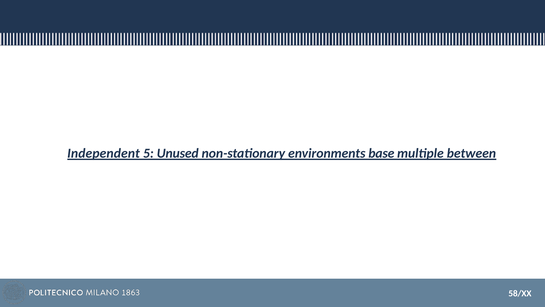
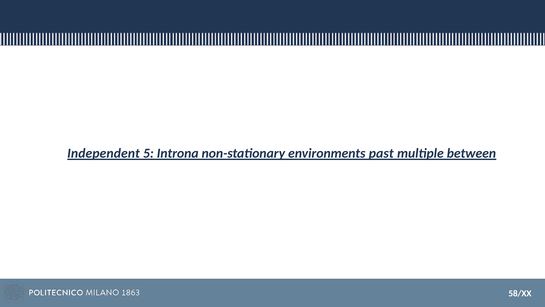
Unused: Unused -> Introna (178, 153)
base: base -> past (381, 153)
